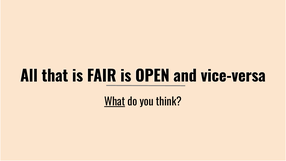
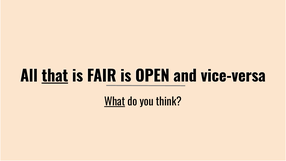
that underline: none -> present (55, 76)
